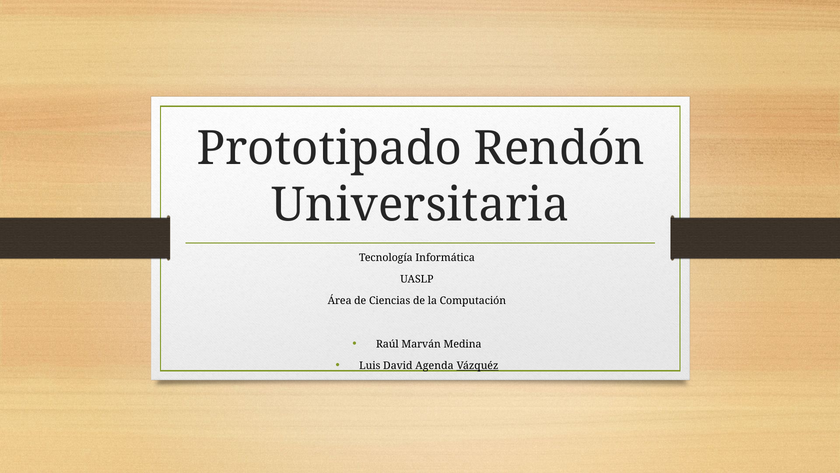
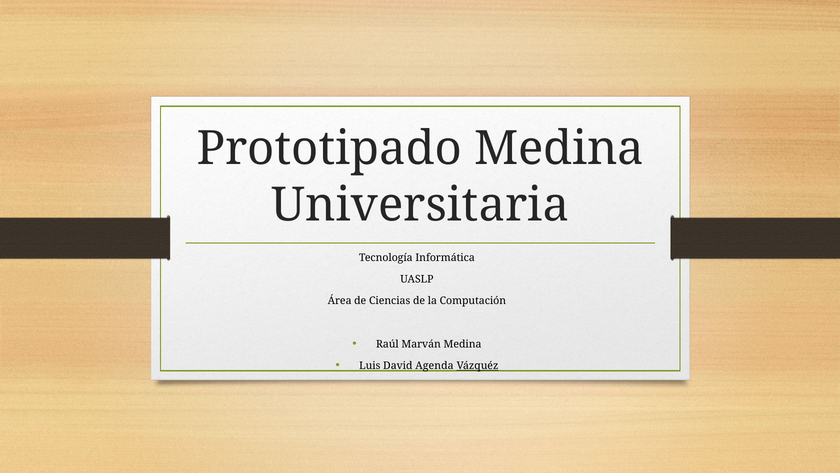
Prototipado Rendón: Rendón -> Medina (559, 148)
